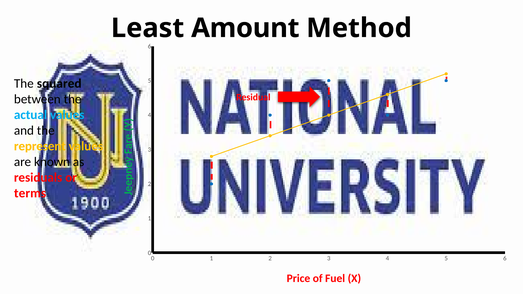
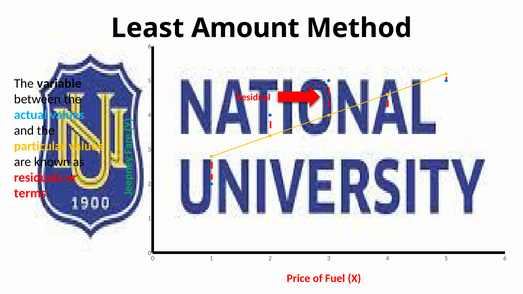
squared: squared -> variable (59, 84)
represent: represent -> particular (40, 146)
